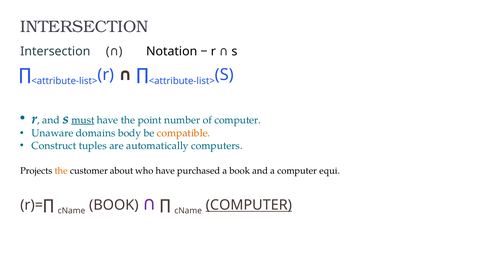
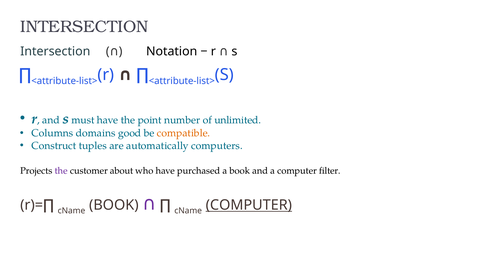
must underline: present -> none (83, 120)
of computer: computer -> unlimited (238, 120)
Unaware: Unaware -> Columns (52, 133)
body: body -> good (130, 133)
the colour: orange -> purple (61, 171)
equi: equi -> filter (330, 171)
